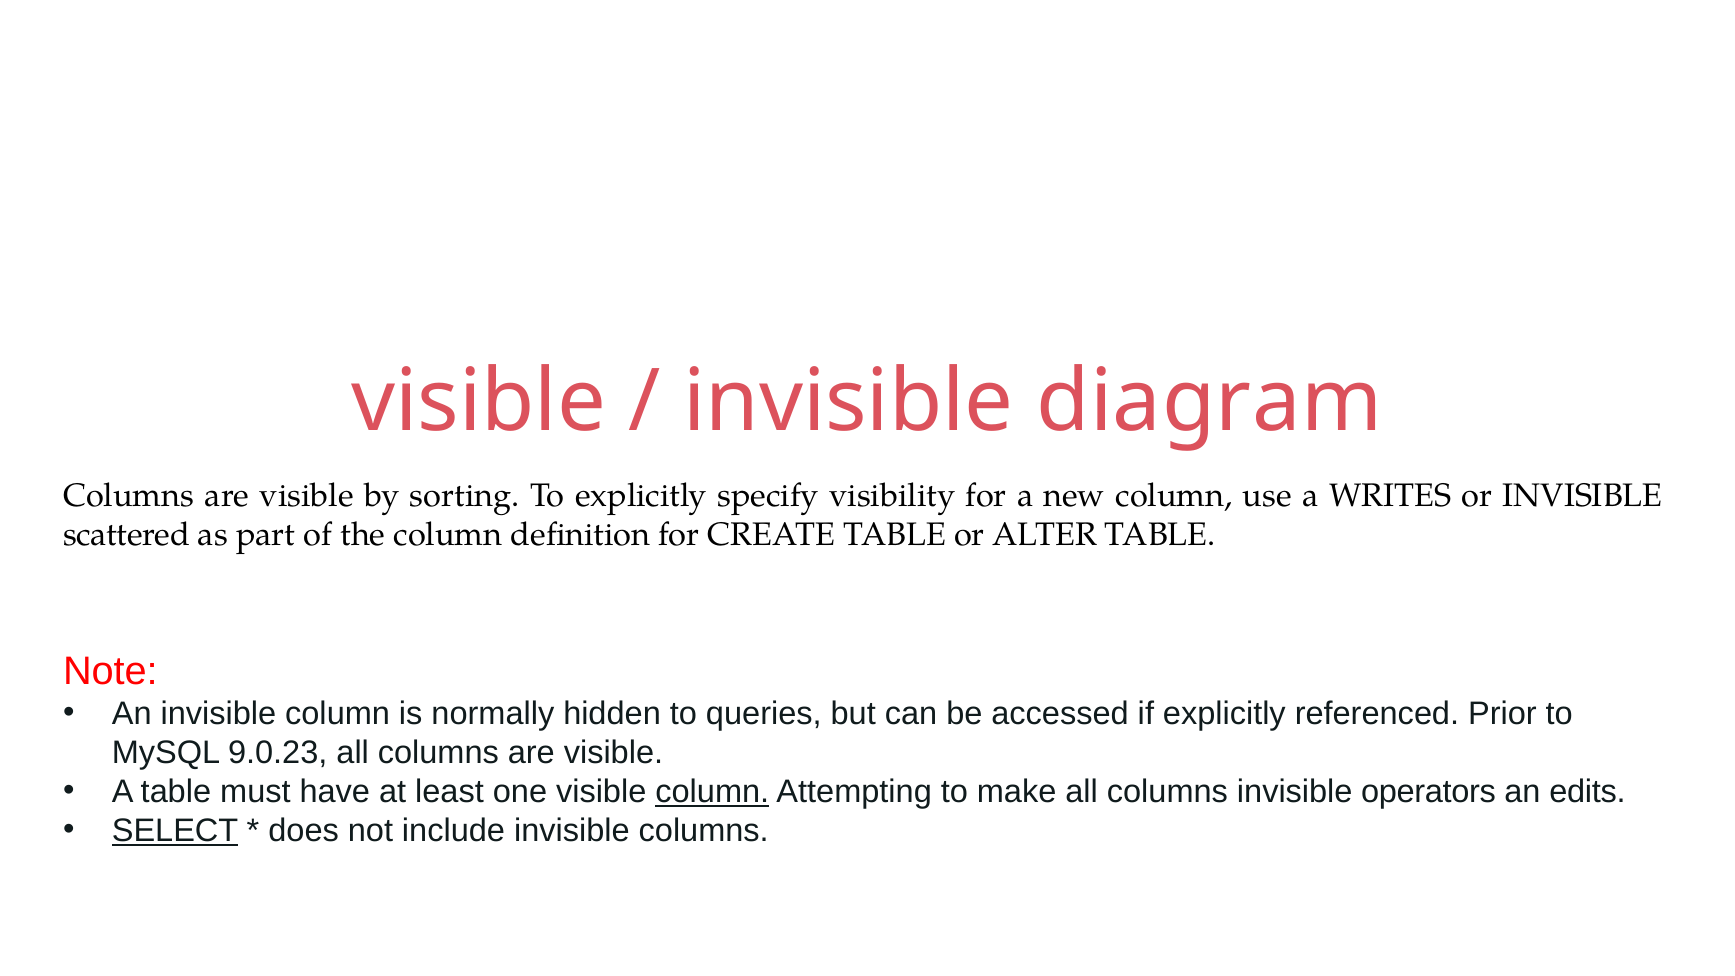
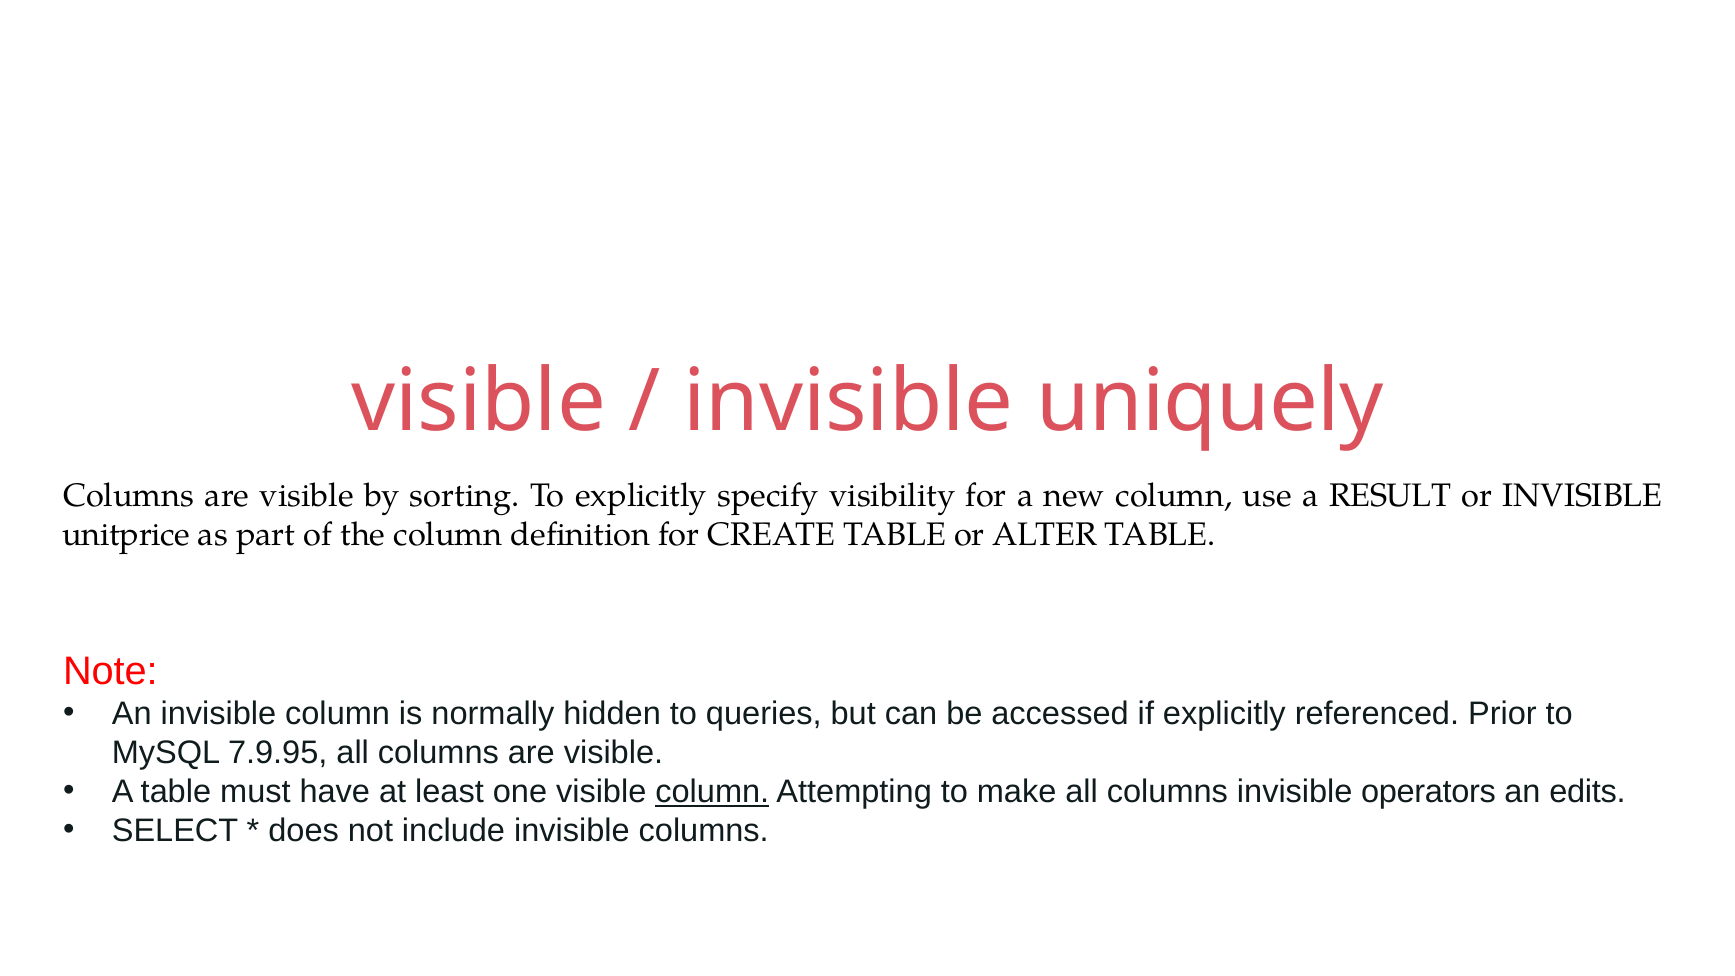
diagram: diagram -> uniquely (1210, 402)
WRITES: WRITES -> RESULT (1390, 496)
scattered: scattered -> unitprice (127, 535)
9.0.23: 9.0.23 -> 7.9.95 (278, 753)
SELECT underline: present -> none (175, 831)
